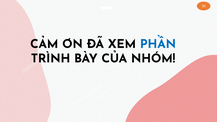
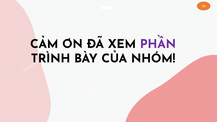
PHẦN colour: blue -> purple (158, 44)
